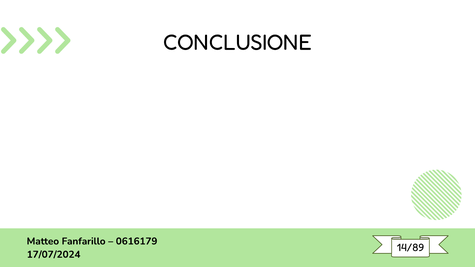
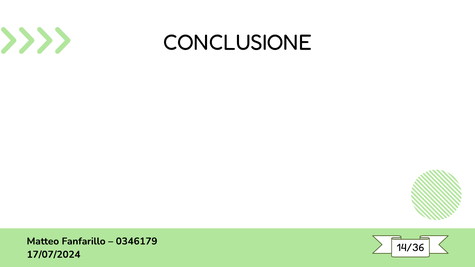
0616179: 0616179 -> 0346179 (137, 241)
14/89: 14/89 -> 14/36 (410, 248)
